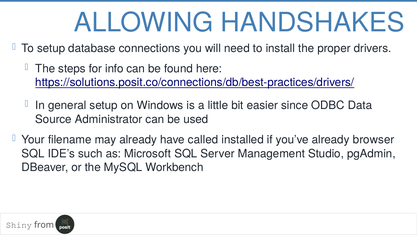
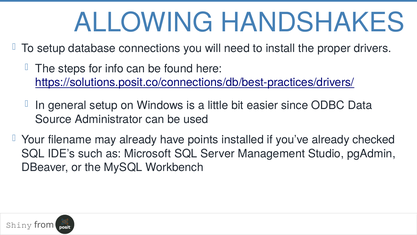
called: called -> points (203, 139)
browser: browser -> checked (374, 139)
